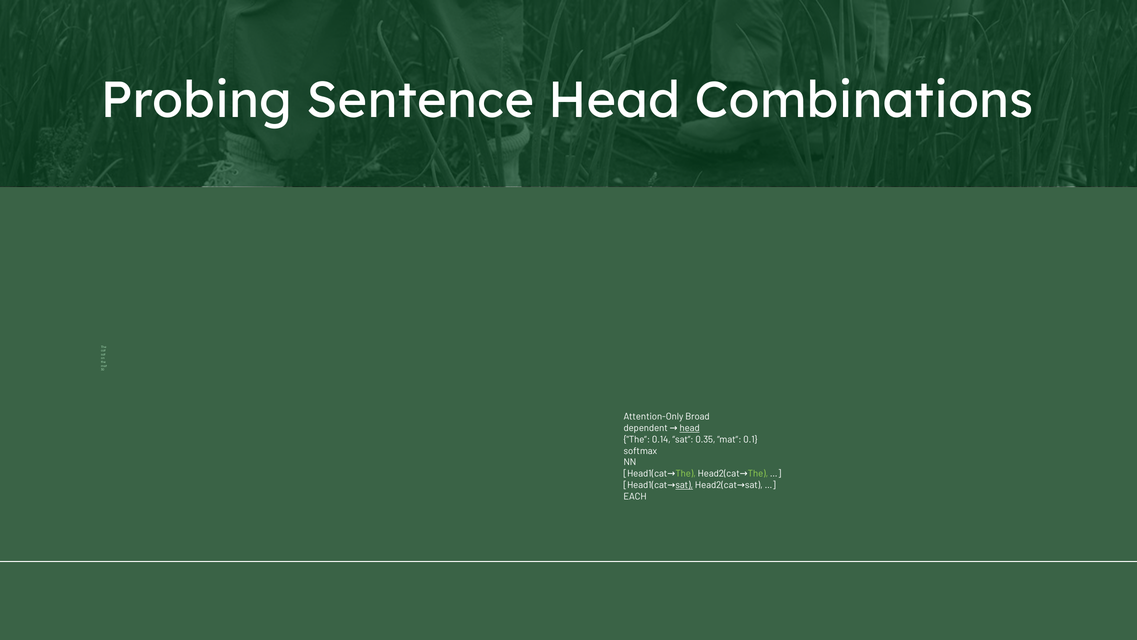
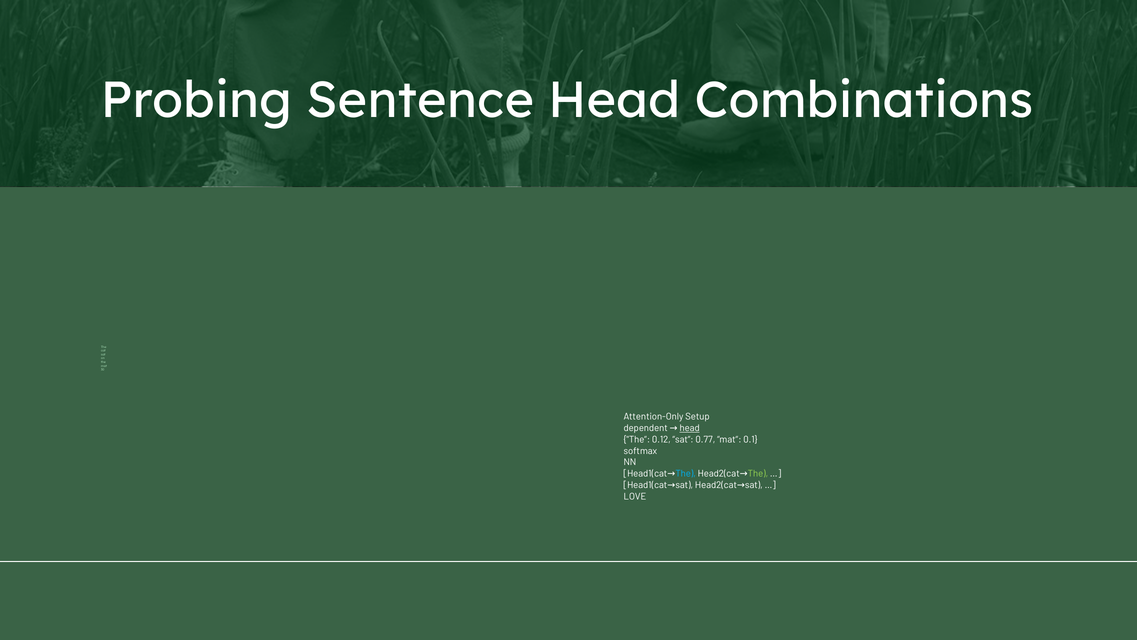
Broad: Broad -> Setup (697, 417)
0.14: 0.14 -> 0.12 (661, 439)
0.35: 0.35 -> 0.77 (705, 439)
The colour: light green -> light blue (686, 473)
sat underline: present -> none (684, 485)
EACH: EACH -> LOVE (635, 496)
